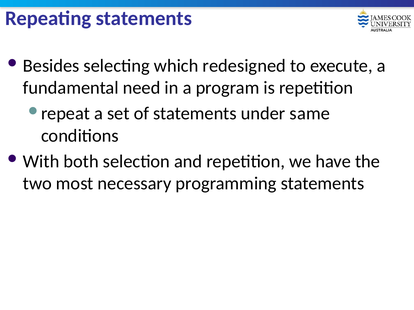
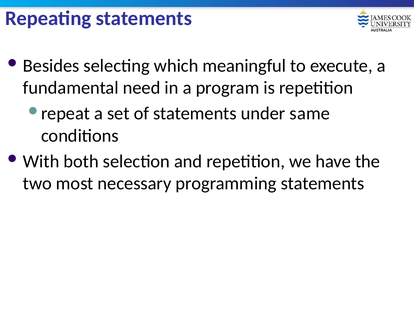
redesigned: redesigned -> meaningful (244, 66)
